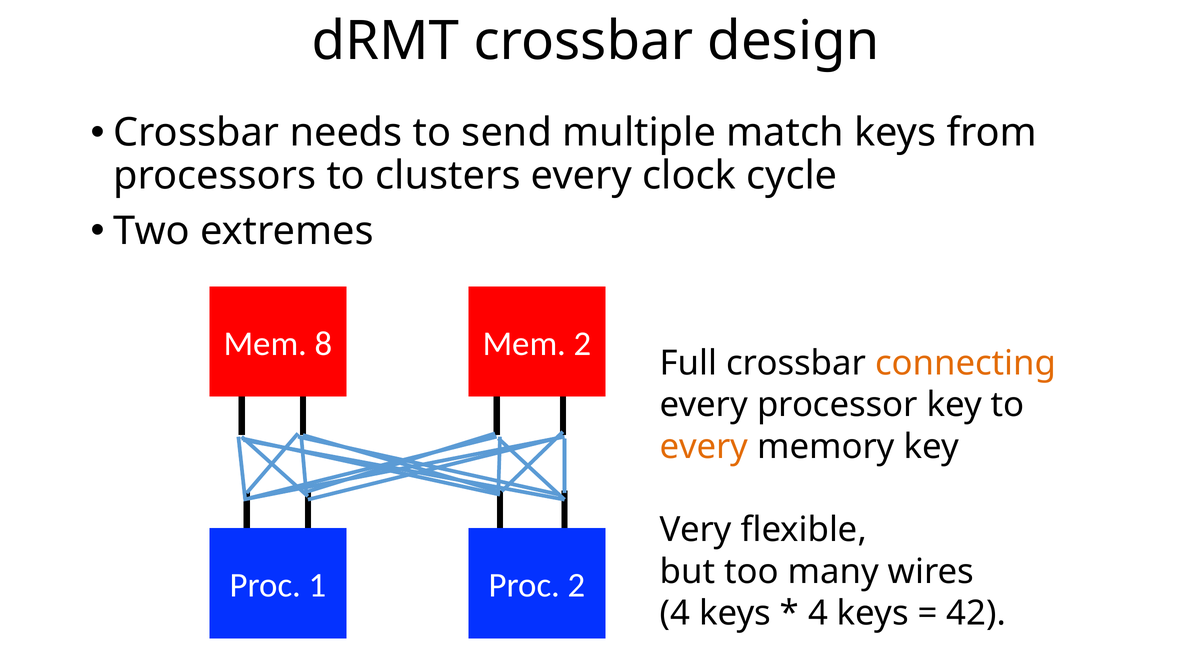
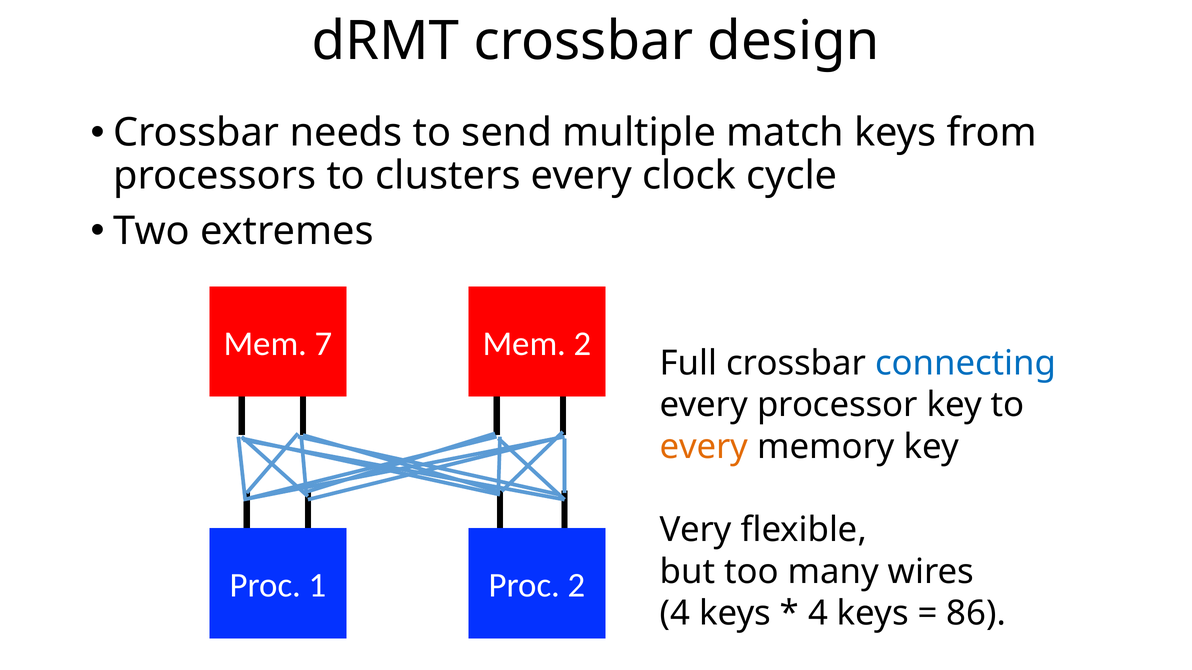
8: 8 -> 7 (324, 344)
connecting colour: orange -> blue (966, 363)
42: 42 -> 86 (976, 614)
